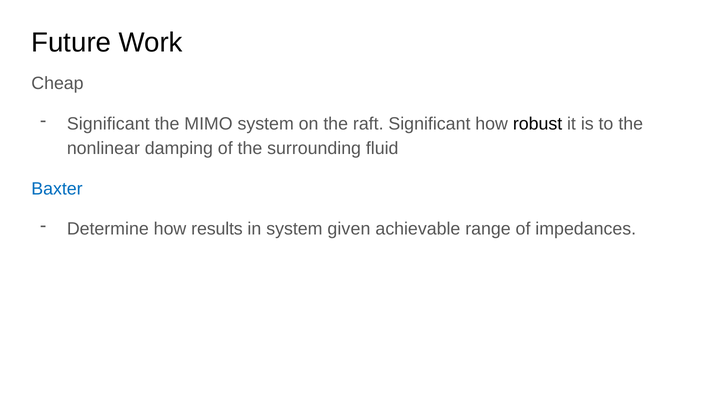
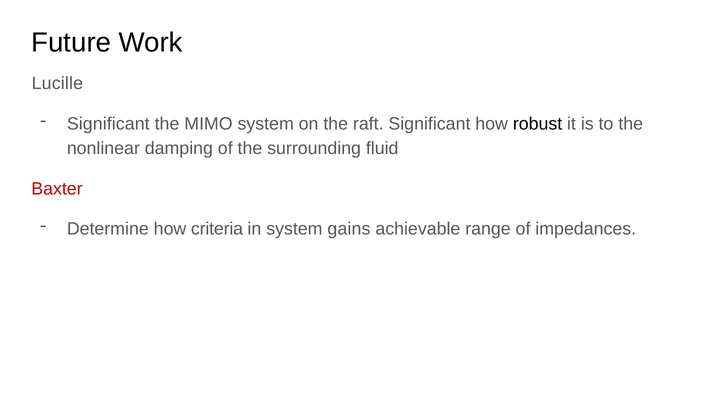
Cheap: Cheap -> Lucille (57, 84)
Baxter colour: blue -> red (57, 189)
results: results -> criteria (217, 229)
given: given -> gains (349, 229)
